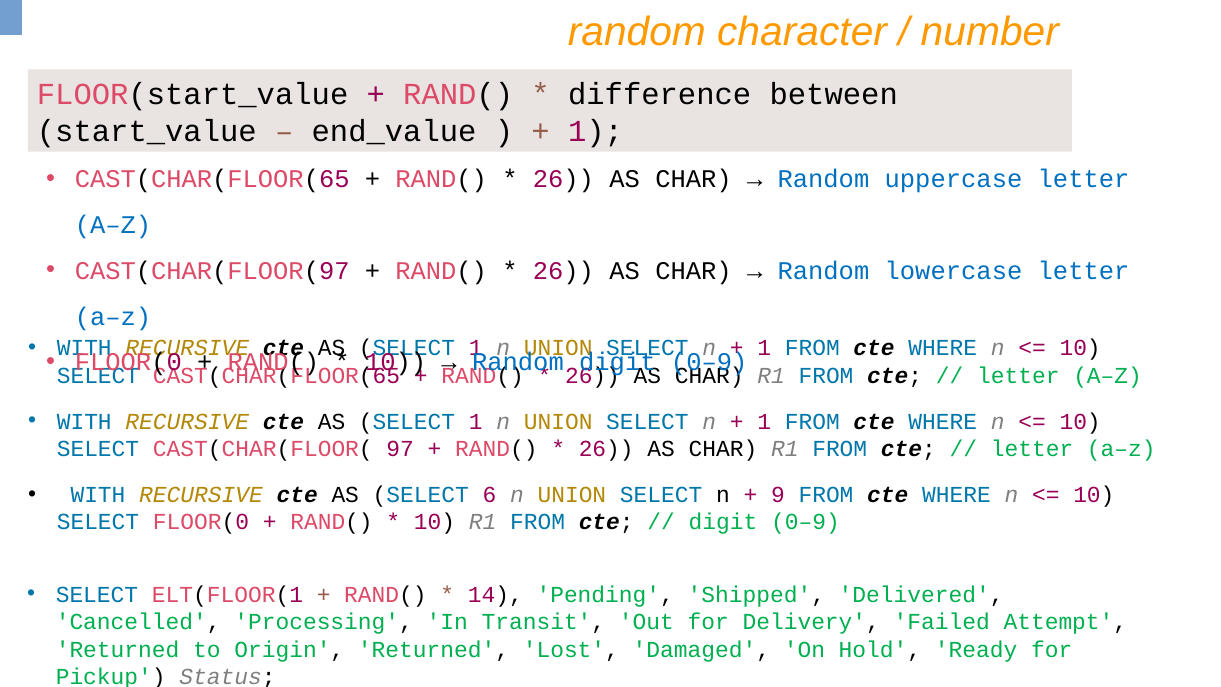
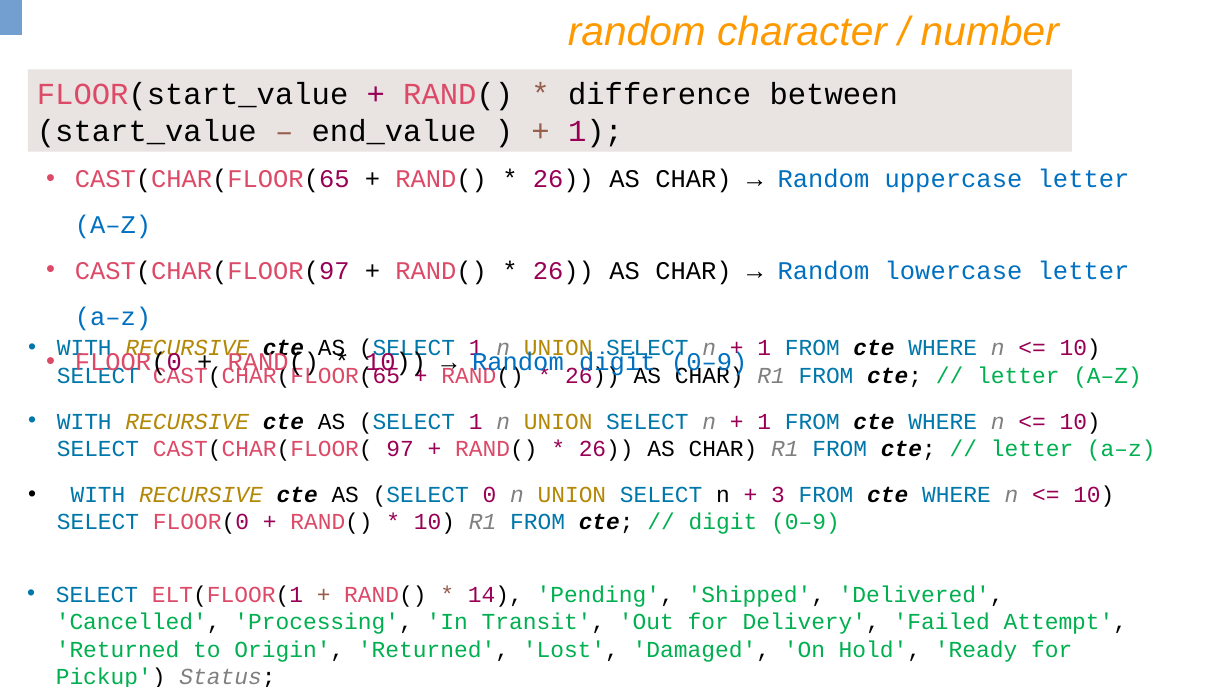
6: 6 -> 0 (489, 495)
9: 9 -> 3 (778, 495)
